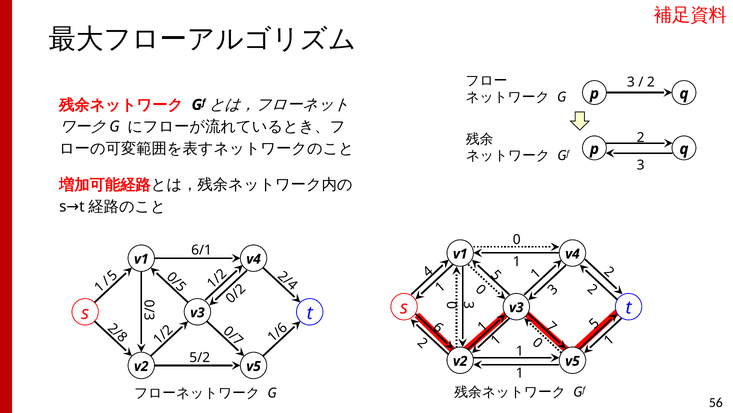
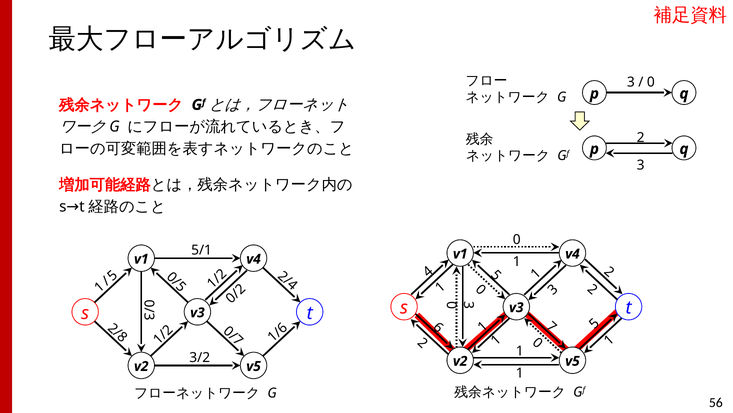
2: 2 -> 0 (651, 82)
6/1: 6/1 -> 5/1 (202, 250)
5/2: 5/2 -> 3/2 (200, 357)
